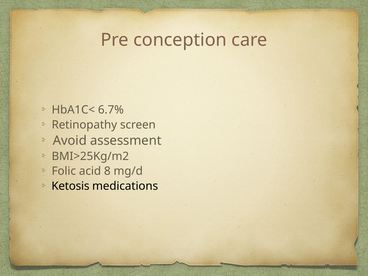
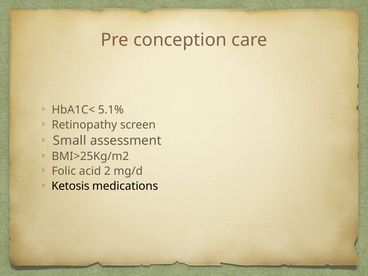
6.7%: 6.7% -> 5.1% (111, 110)
Avoid: Avoid -> Small (70, 141)
8: 8 -> 2 (107, 171)
